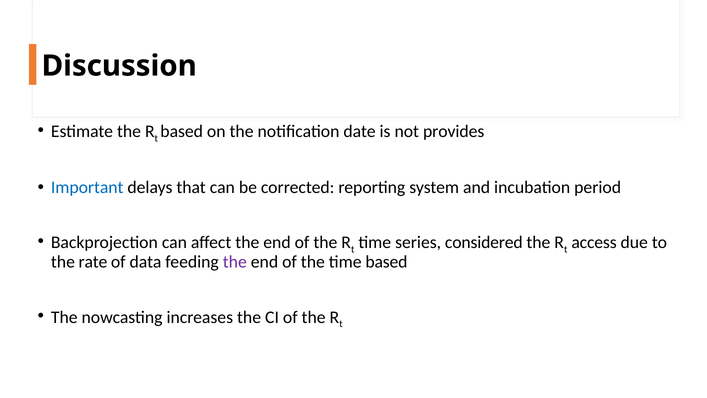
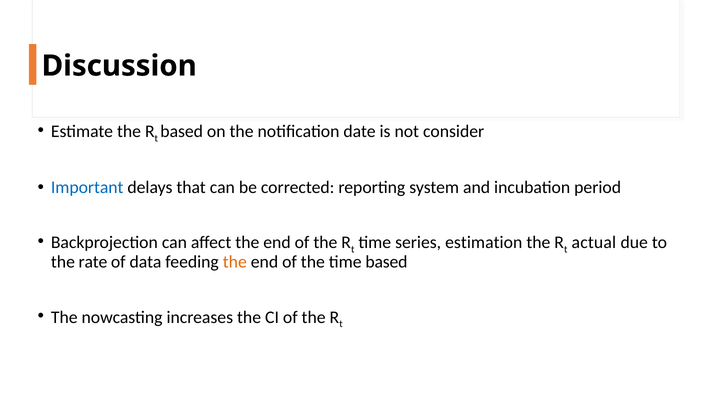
provides: provides -> consider (454, 131)
considered: considered -> estimation (484, 242)
access: access -> actual (594, 242)
the colour: purple -> orange (235, 262)
